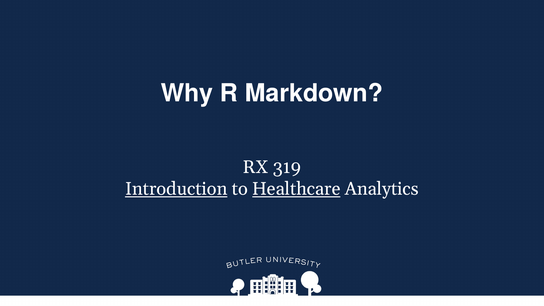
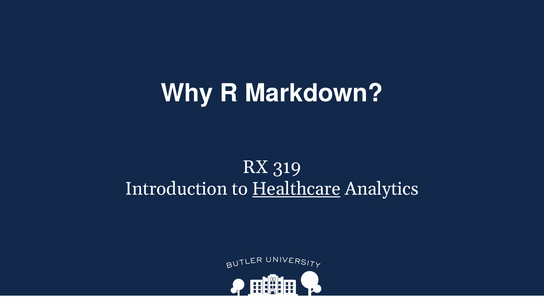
Introduction underline: present -> none (176, 189)
